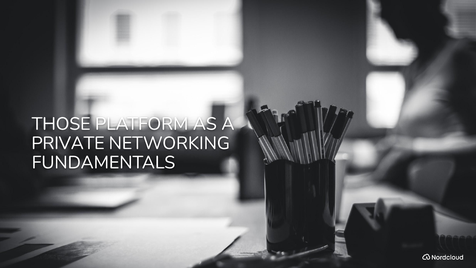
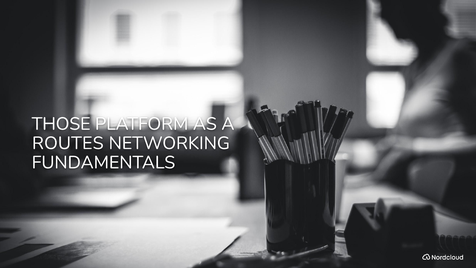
PRIVATE: PRIVATE -> ROUTES (68, 143)
